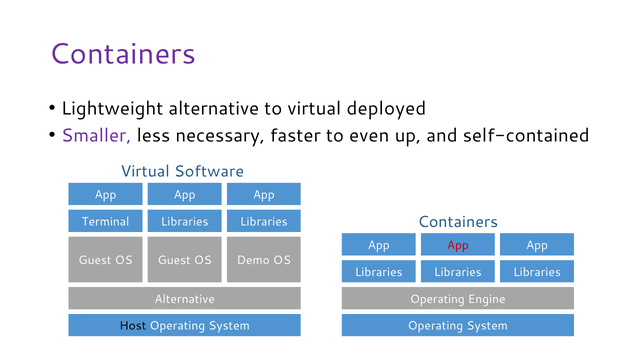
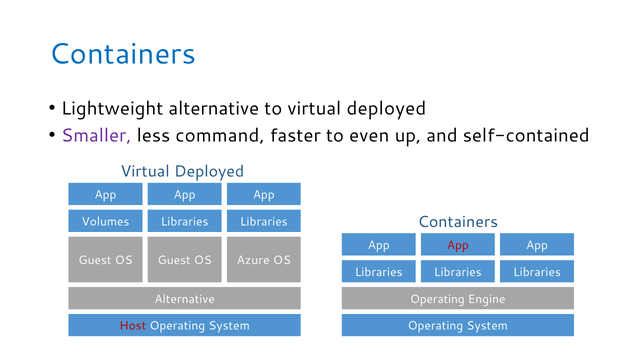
Containers colour: purple -> blue (123, 54)
necessary: necessary -> command (220, 135)
Software: Software -> Deployed (209, 171)
Terminal: Terminal -> Volumes (105, 221)
Demo: Demo -> Azure (253, 260)
Host colour: black -> red (133, 326)
